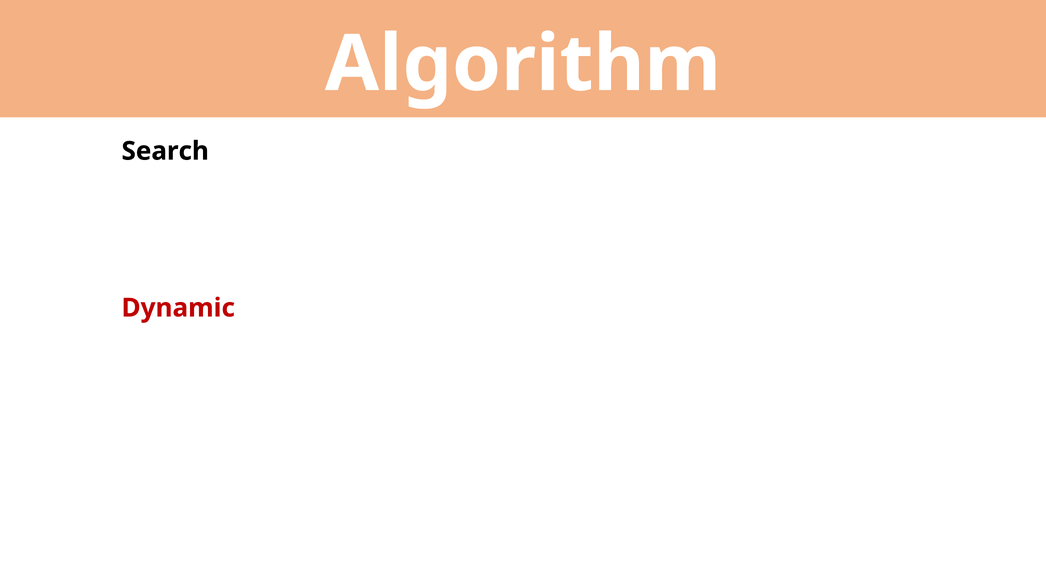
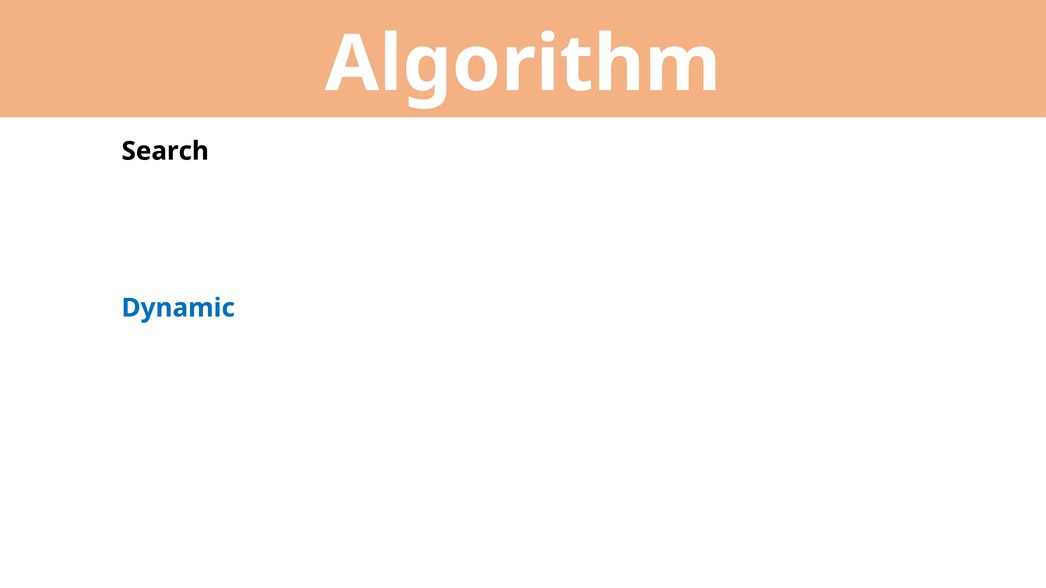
Dynamic colour: red -> blue (178, 308)
